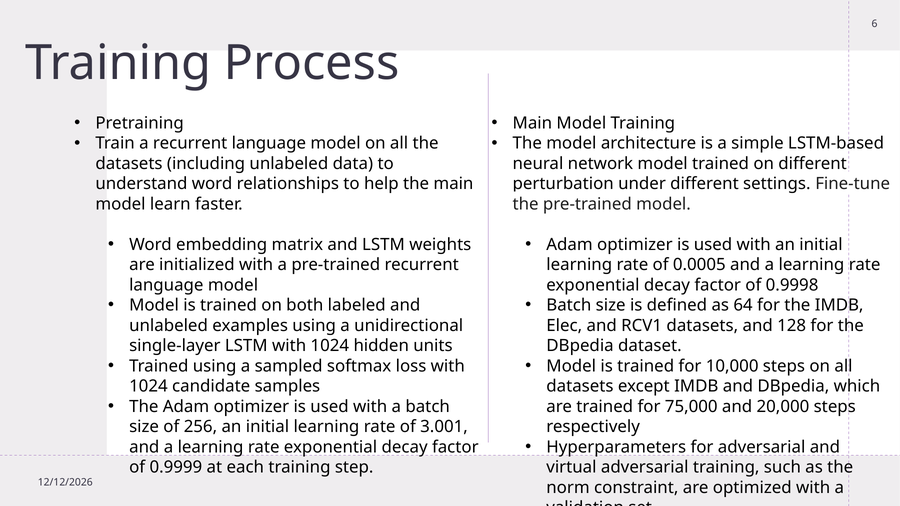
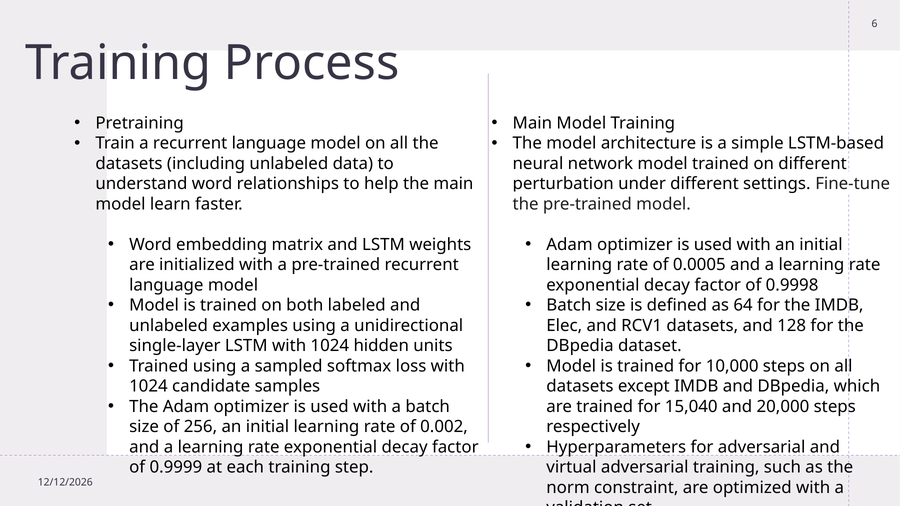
75,000: 75,000 -> 15,040 (691, 407)
3.001: 3.001 -> 0.002 (444, 427)
